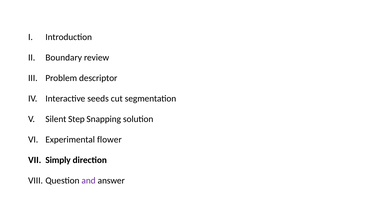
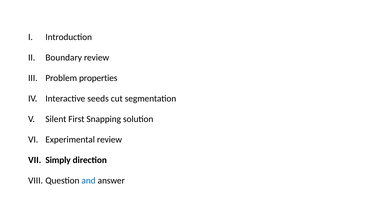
descriptor: descriptor -> properties (98, 78)
Step: Step -> First (76, 119)
Experimental flower: flower -> review (109, 139)
and colour: purple -> blue (89, 180)
